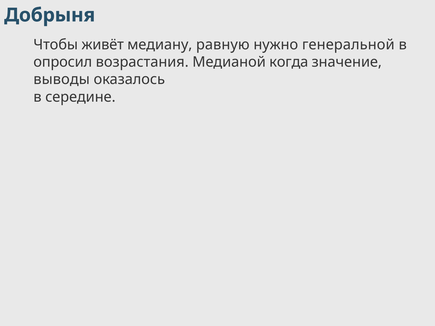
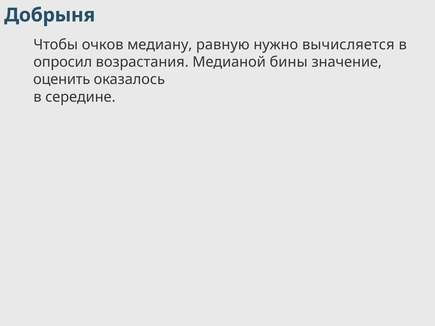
живёт: живёт -> очков (103, 45)
генеральной: генеральной -> вычисляется (348, 45)
когда: когда -> бины (289, 62)
выводы: выводы -> оценить (62, 80)
